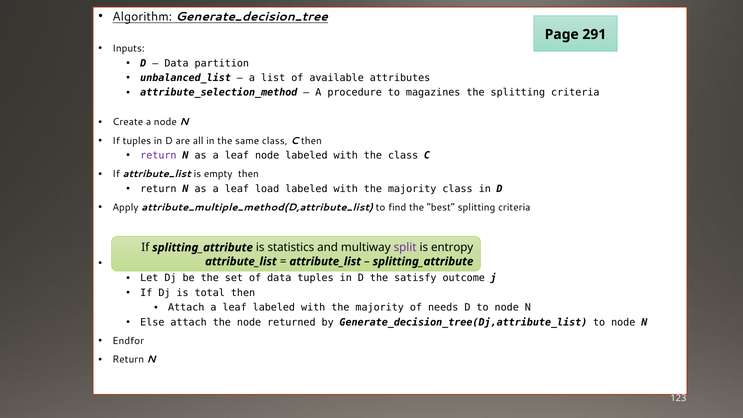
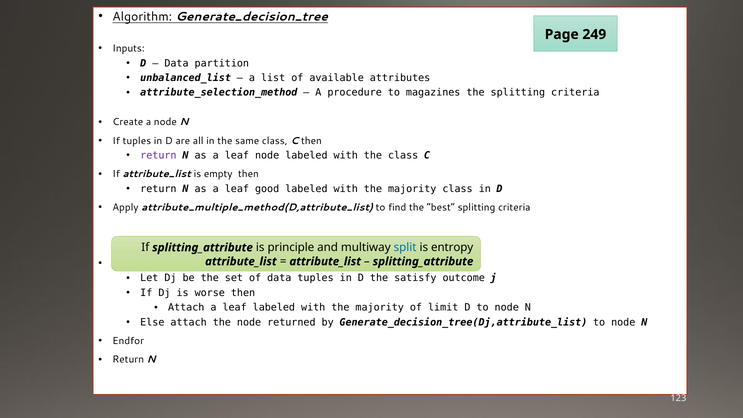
291: 291 -> 249 (594, 34)
load: load -> good (267, 189)
statistics: statistics -> principle (291, 248)
split colour: purple -> blue (405, 248)
total: total -> worse (210, 293)
needs: needs -> limit (443, 308)
